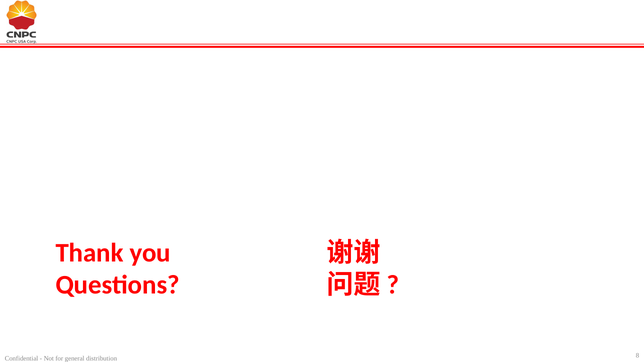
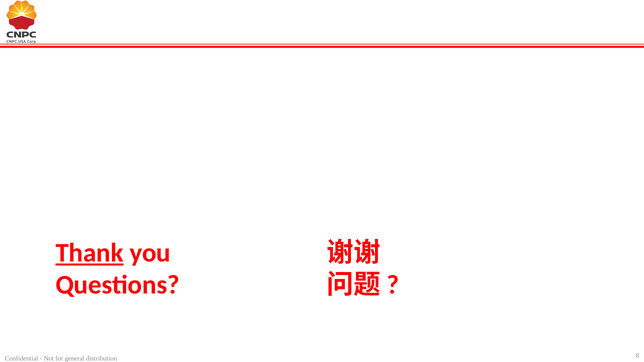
Thank underline: none -> present (90, 253)
